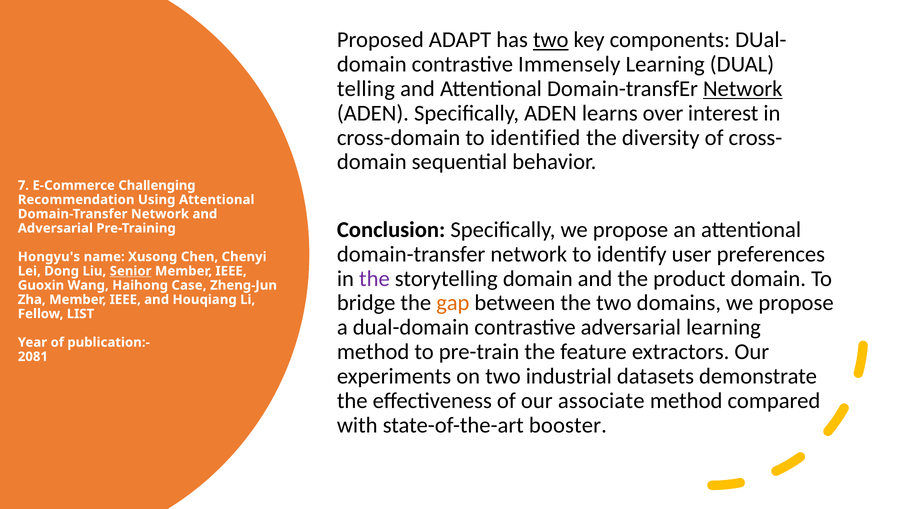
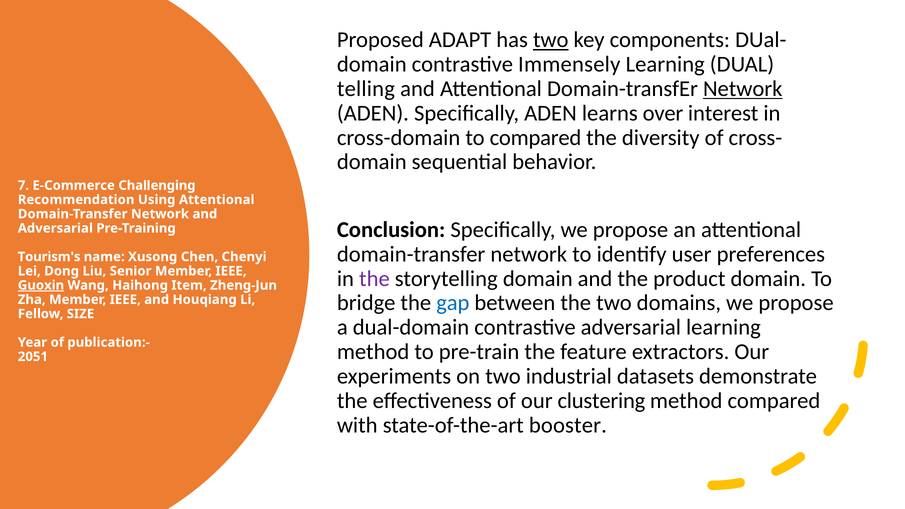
to identified: identified -> compared (536, 138)
Hongyu's: Hongyu's -> Tourism's (49, 257)
Senior underline: present -> none (131, 271)
Guoxin underline: none -> present (41, 285)
Case: Case -> Item (189, 285)
gap colour: orange -> blue (453, 303)
LIST: LIST -> SIZE (80, 314)
2081: 2081 -> 2051 (33, 357)
associate: associate -> clustering (601, 401)
